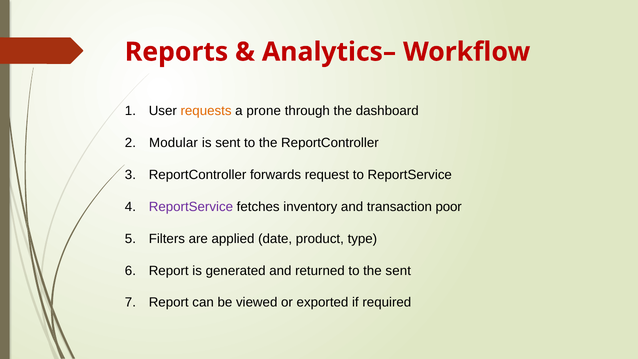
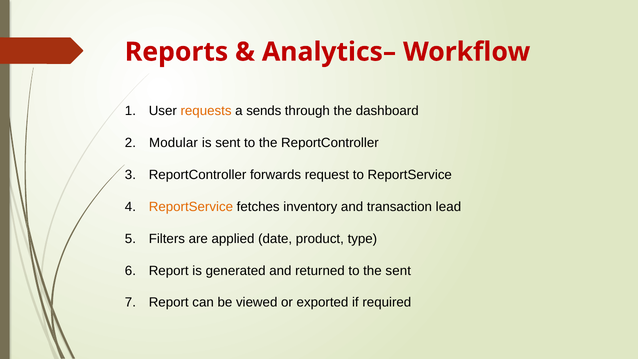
prone: prone -> sends (264, 111)
ReportService colour: purple -> orange (191, 207)
poor: poor -> lead (448, 207)
